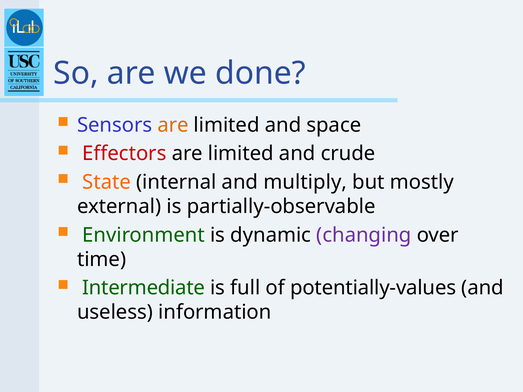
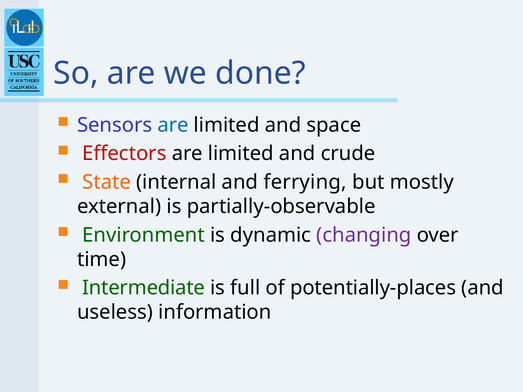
are colour: orange -> blue (173, 125)
multiply: multiply -> ferrying (305, 182)
potentially-values: potentially-values -> potentially-places (373, 288)
